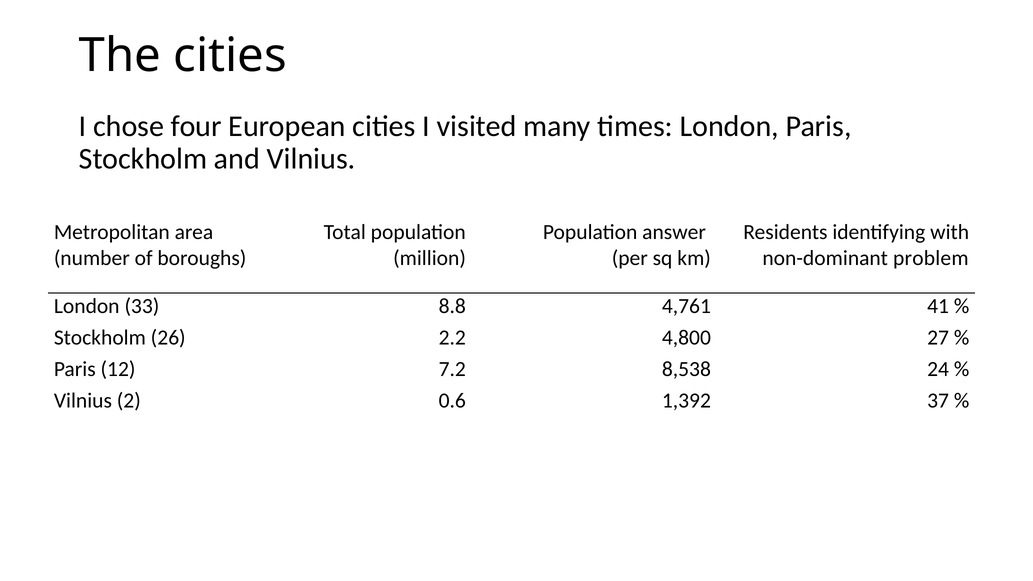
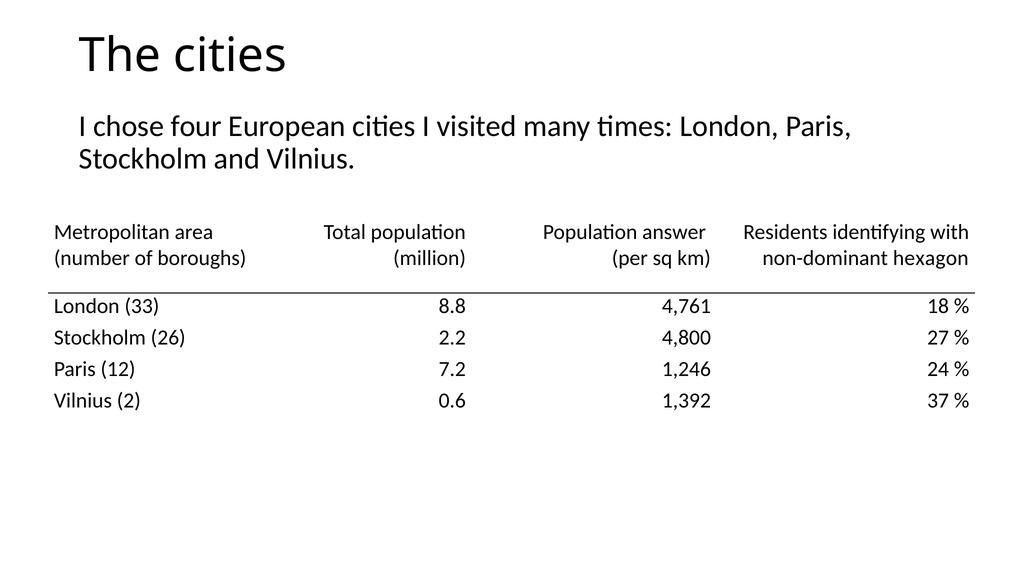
problem: problem -> hexagon (931, 258)
41: 41 -> 18 (938, 306)
8,538: 8,538 -> 1,246 (686, 369)
